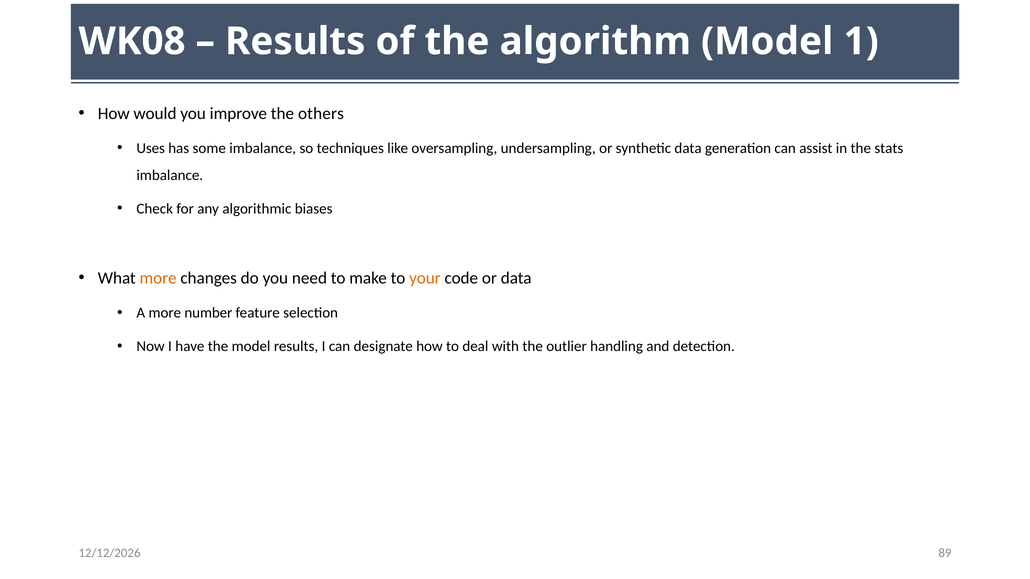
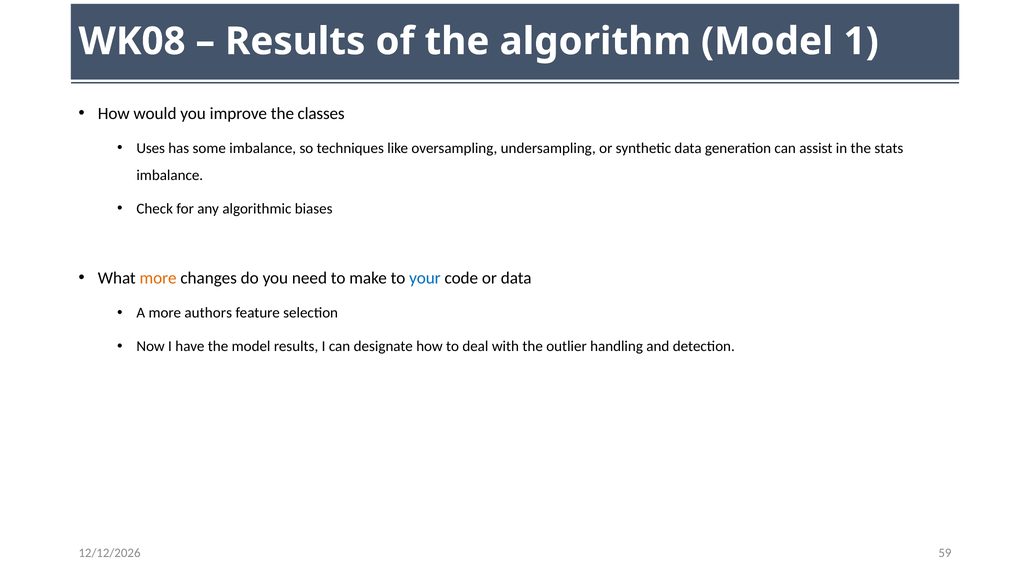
others: others -> classes (321, 113)
your colour: orange -> blue (425, 278)
number: number -> authors (208, 313)
89: 89 -> 59 (945, 553)
